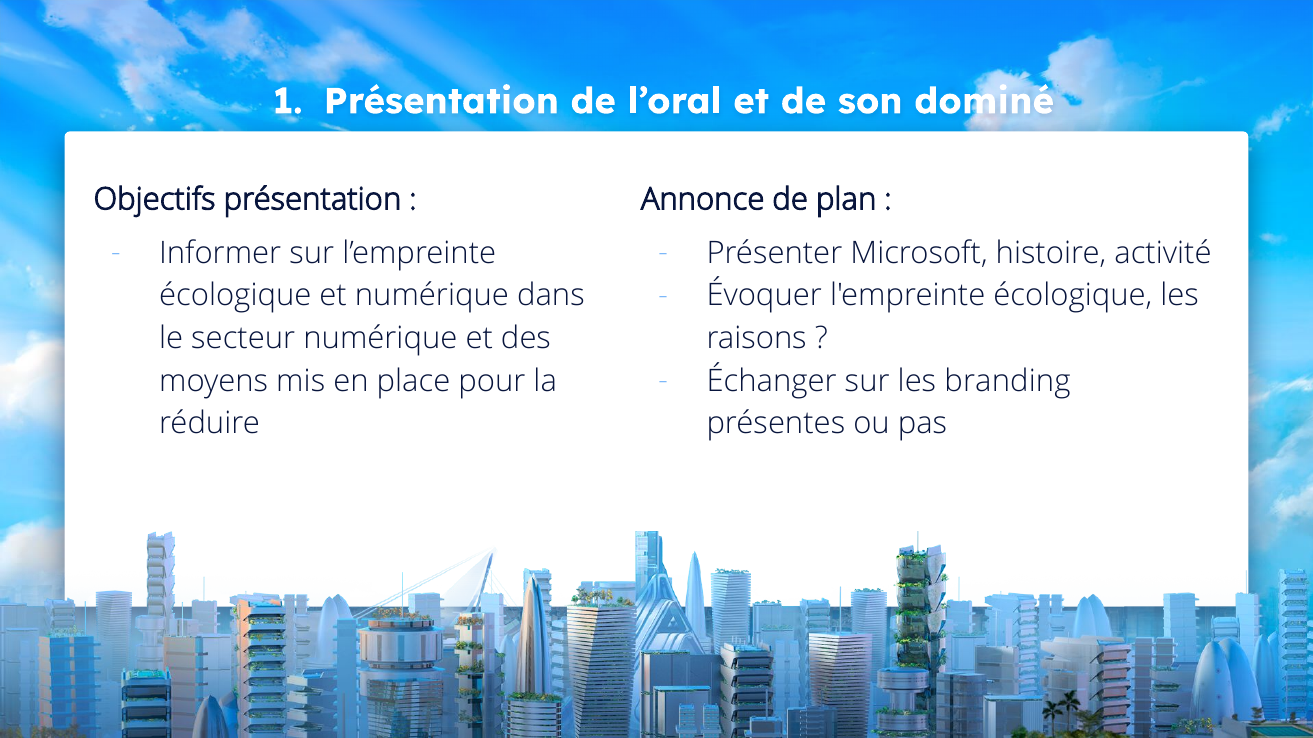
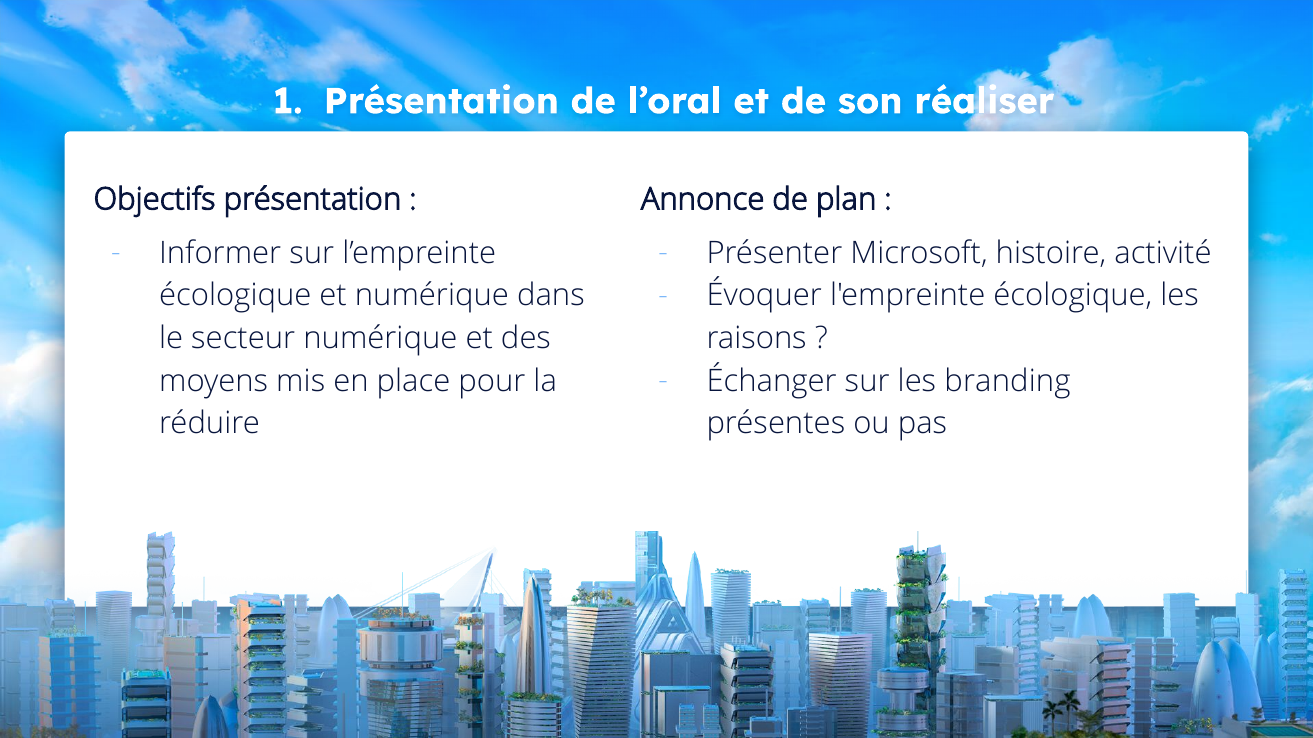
dominé: dominé -> réaliser (984, 101)
